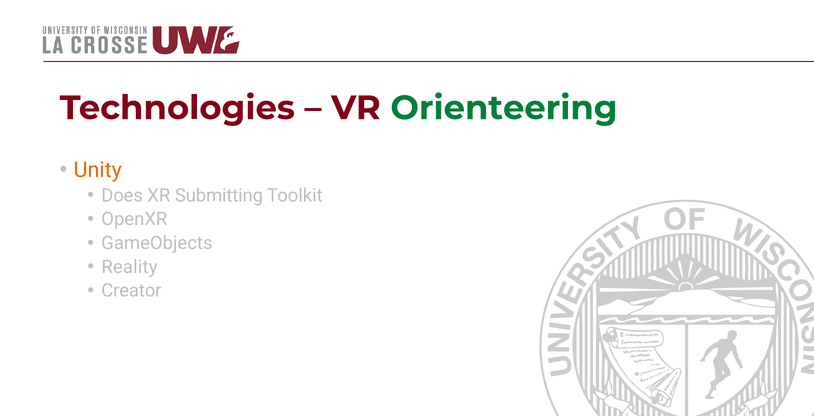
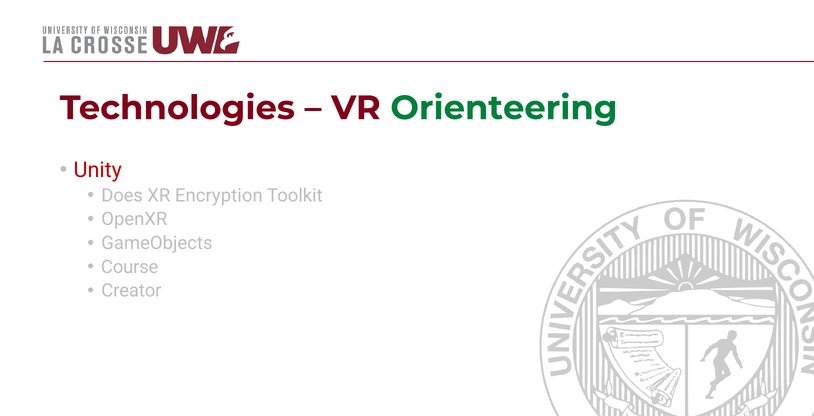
Unity colour: orange -> red (98, 170)
Submitting: Submitting -> Encryption (219, 196)
Reality: Reality -> Course (130, 267)
